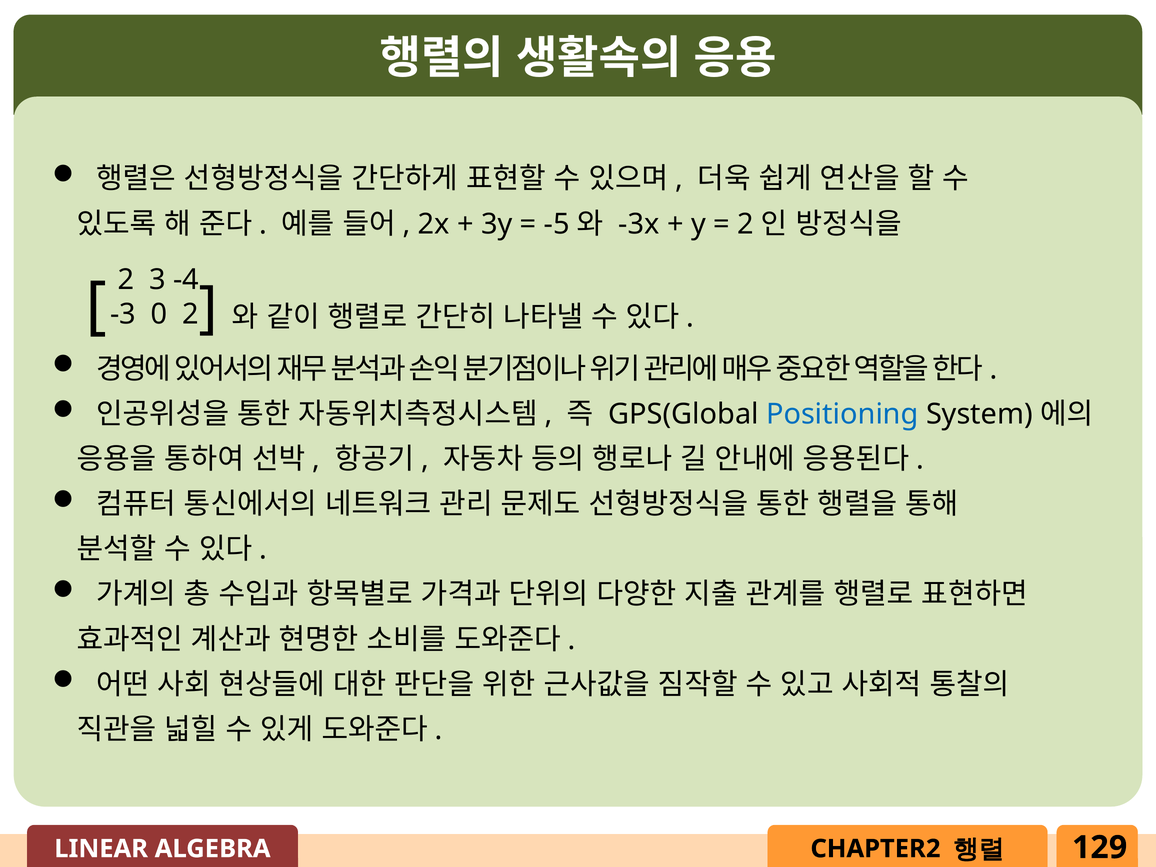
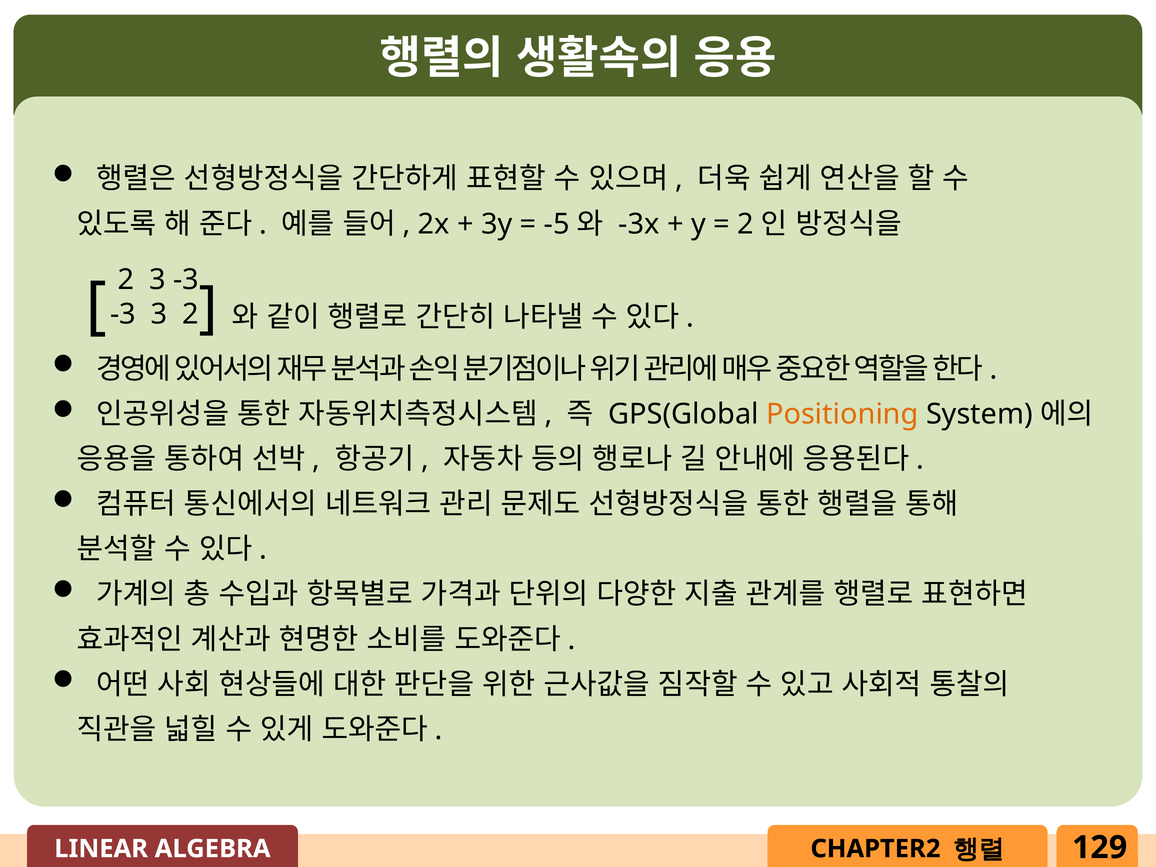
3 -4: -4 -> -3 (186, 280)
-3 0: 0 -> 3 (159, 314)
Positioning colour: blue -> orange (842, 414)
